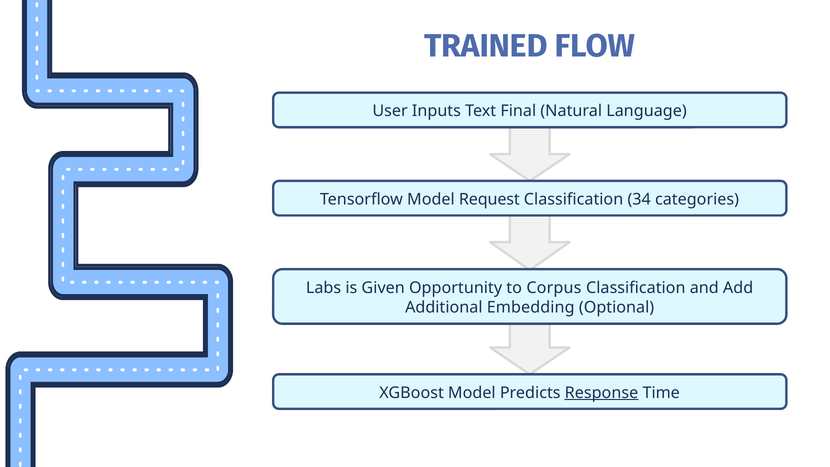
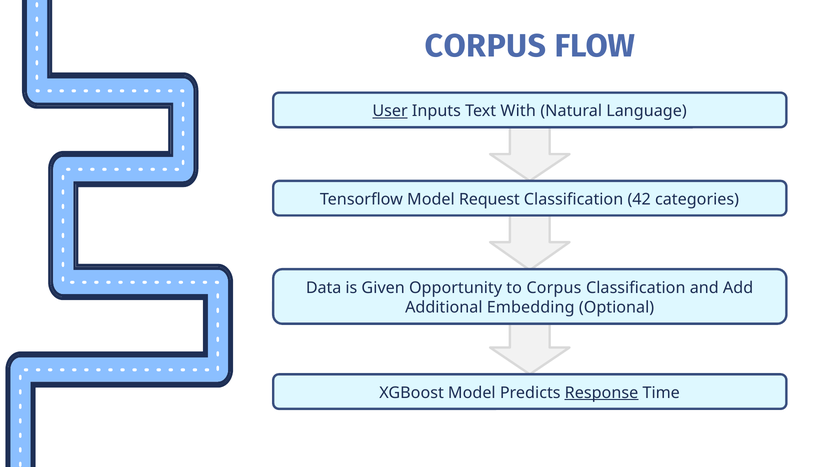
TRAINED: TRAINED -> CORPUS (486, 46)
User underline: none -> present (390, 111)
Final: Final -> With (518, 111)
34: 34 -> 42 (639, 199)
Labs: Labs -> Data (324, 288)
